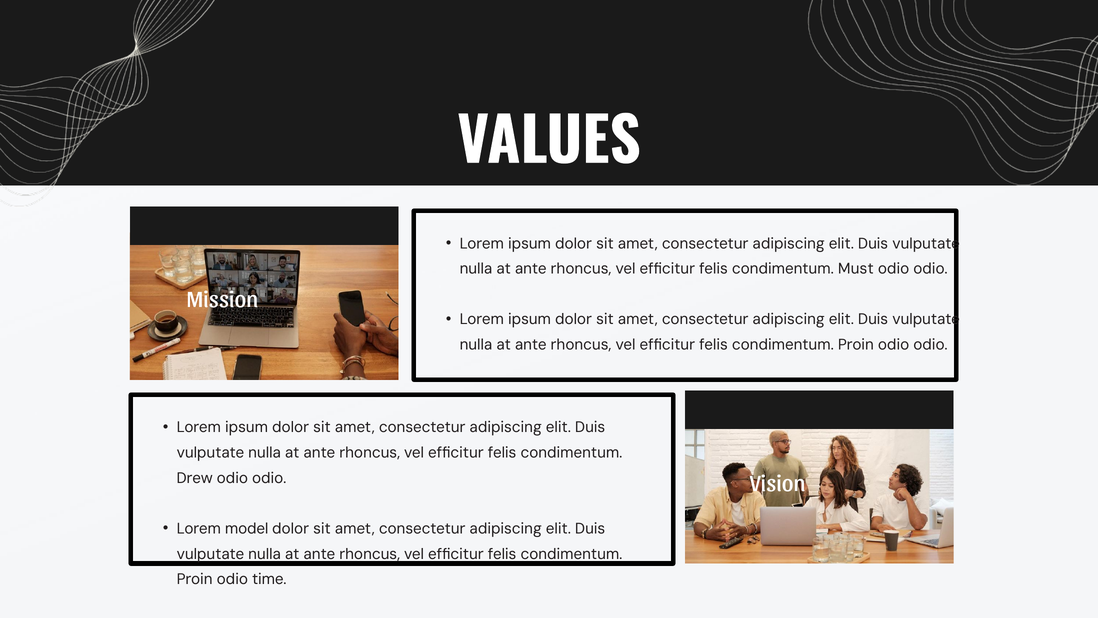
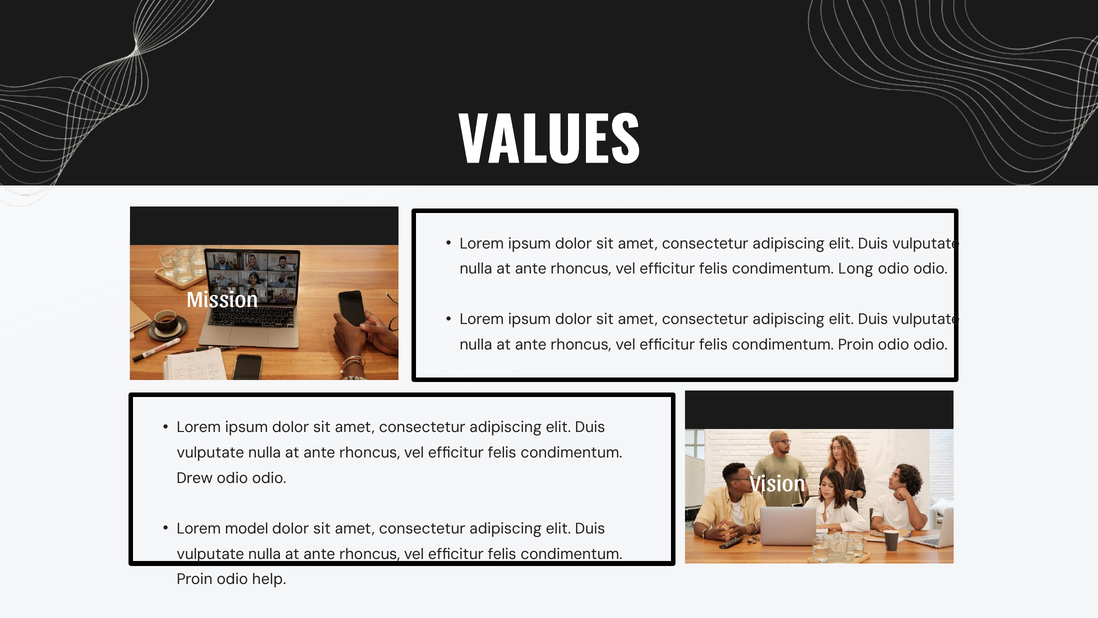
Must: Must -> Long (856, 269)
time: time -> help (269, 579)
